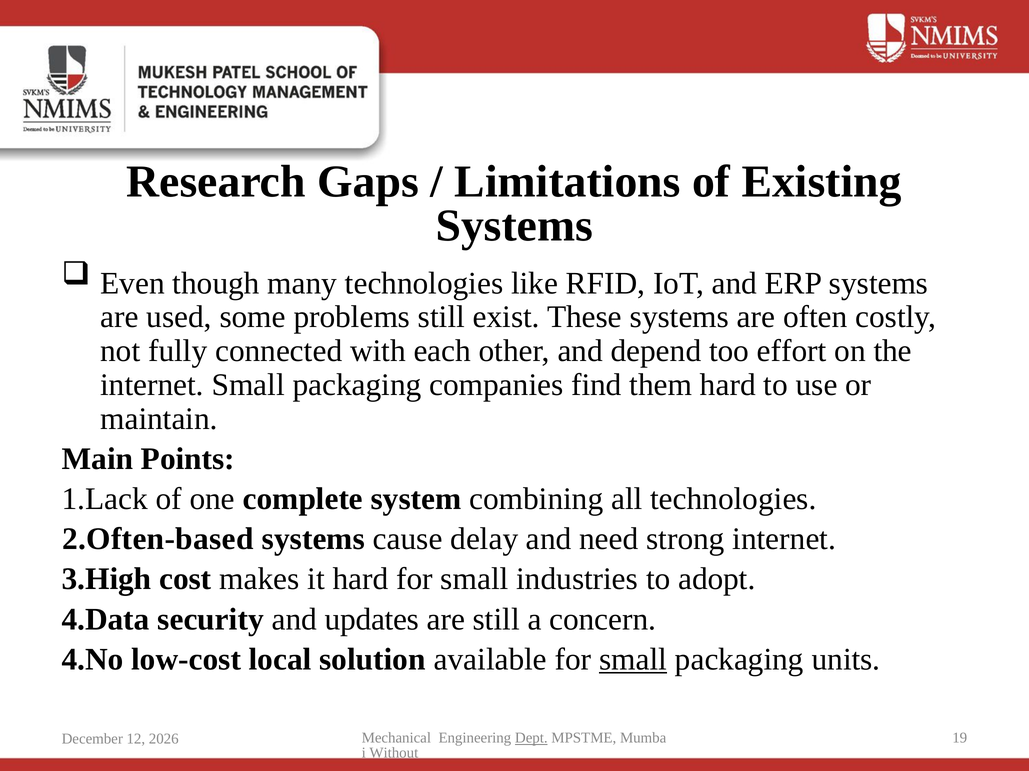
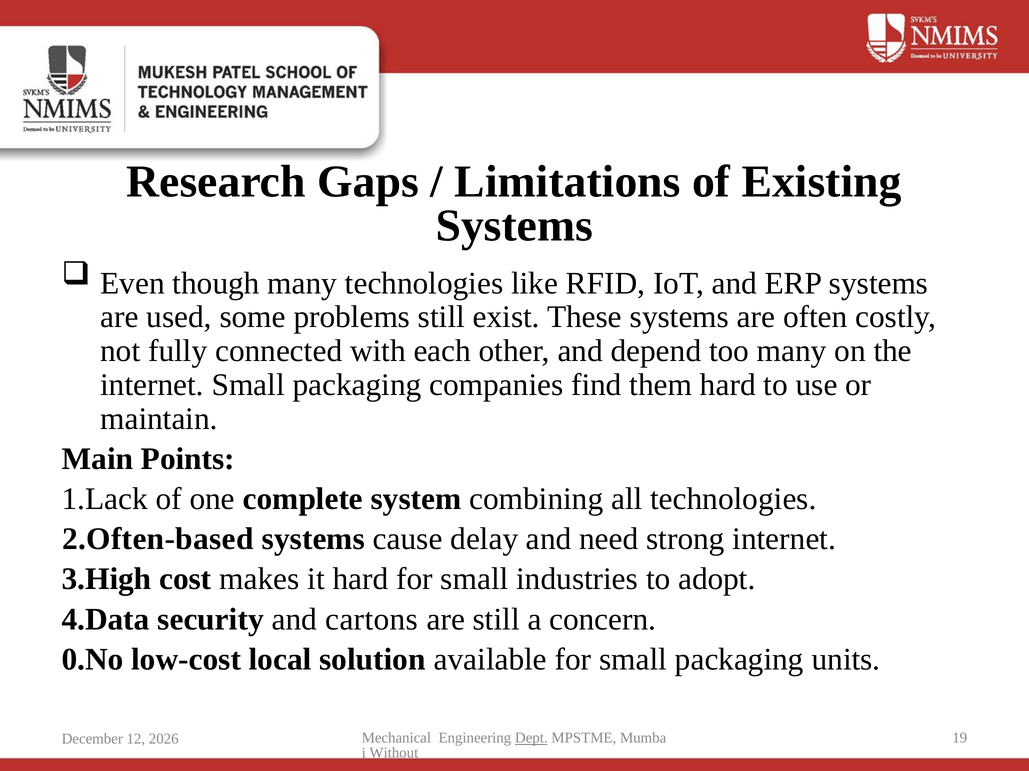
too effort: effort -> many (792, 351)
updates: updates -> cartons (372, 620)
4.No: 4.No -> 0.No (93, 660)
small underline: present -> none (633, 660)
